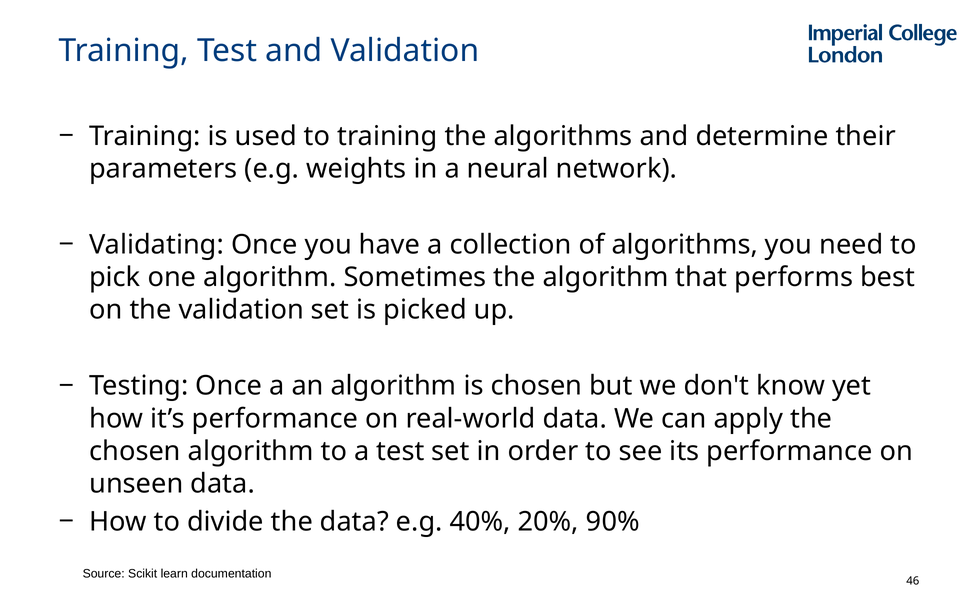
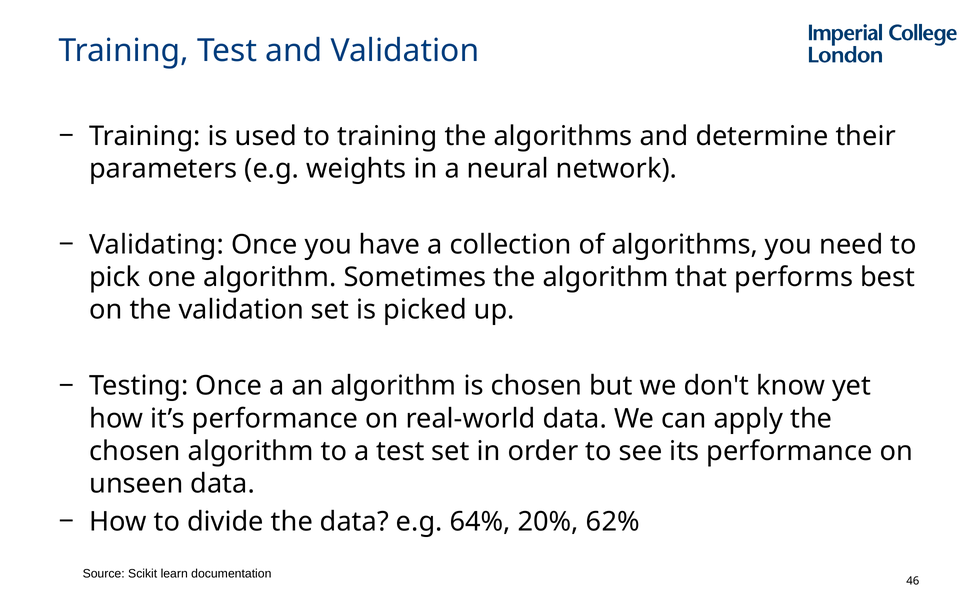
40%: 40% -> 64% (480, 522)
90%: 90% -> 62% (613, 522)
